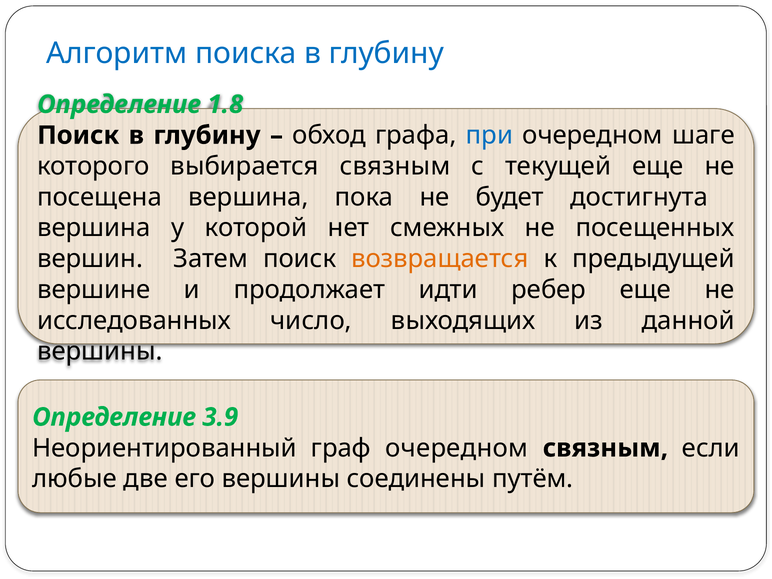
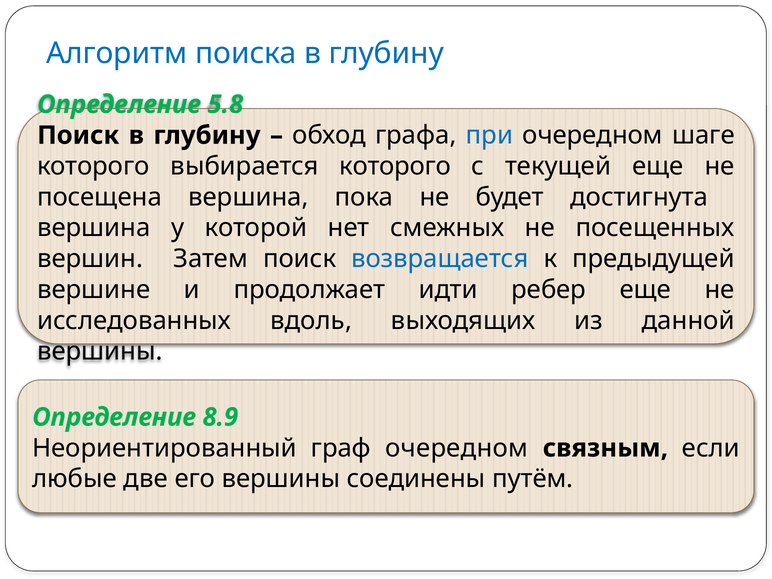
1.8: 1.8 -> 5.8 (225, 104)
выбирается связным: связным -> которого (395, 166)
возвращается colour: orange -> blue (440, 259)
число: число -> вдоль (311, 321)
3.9: 3.9 -> 8.9 (220, 417)
